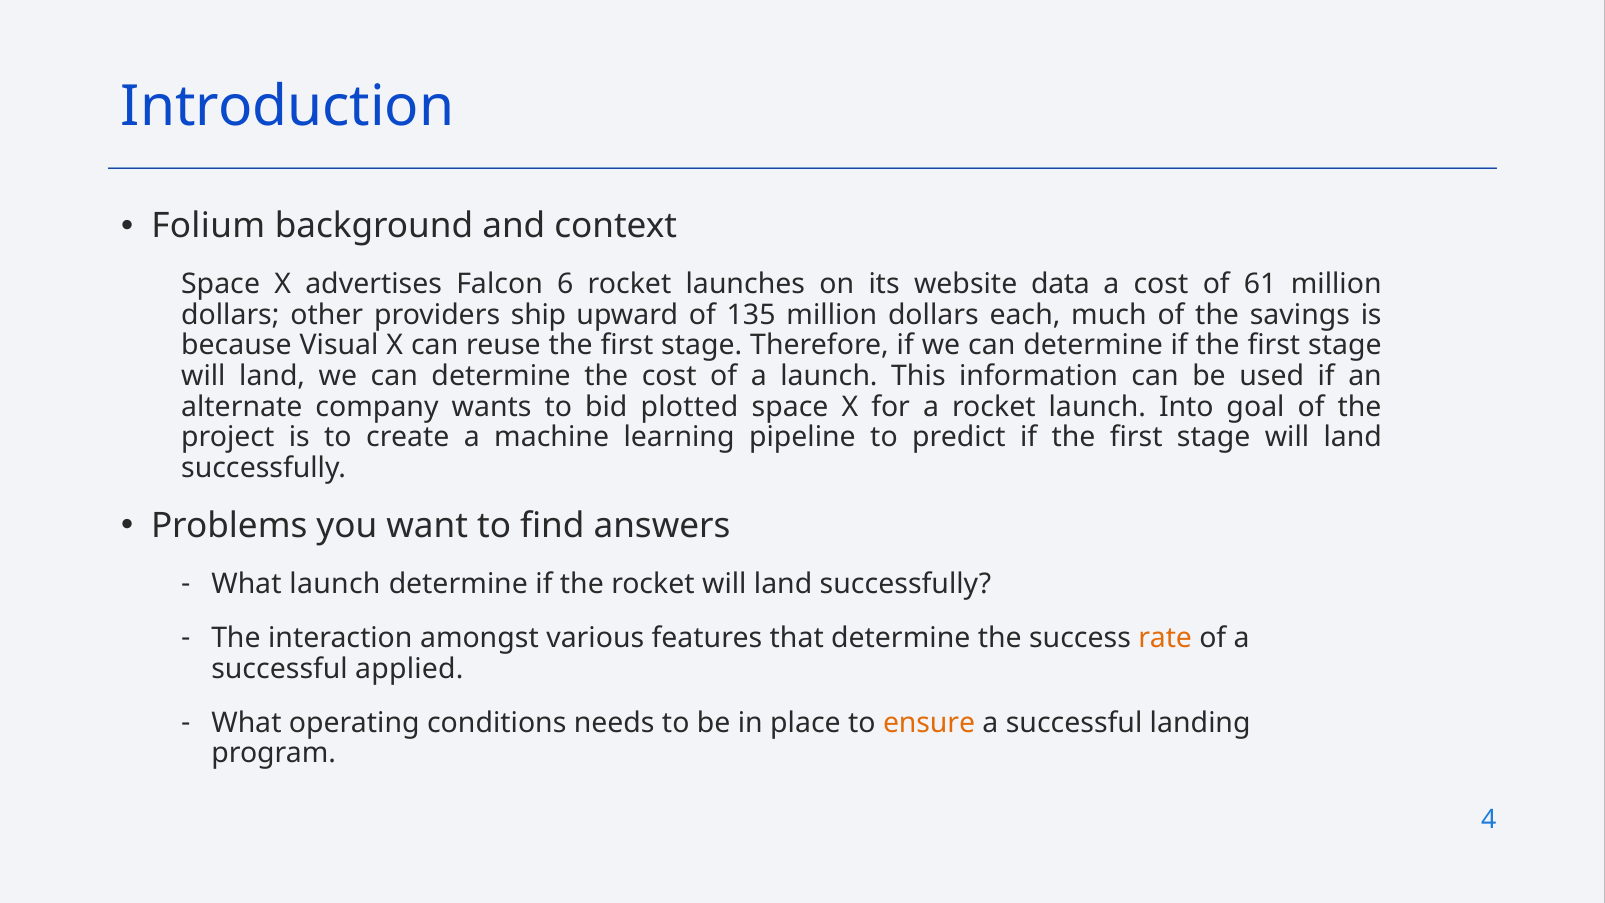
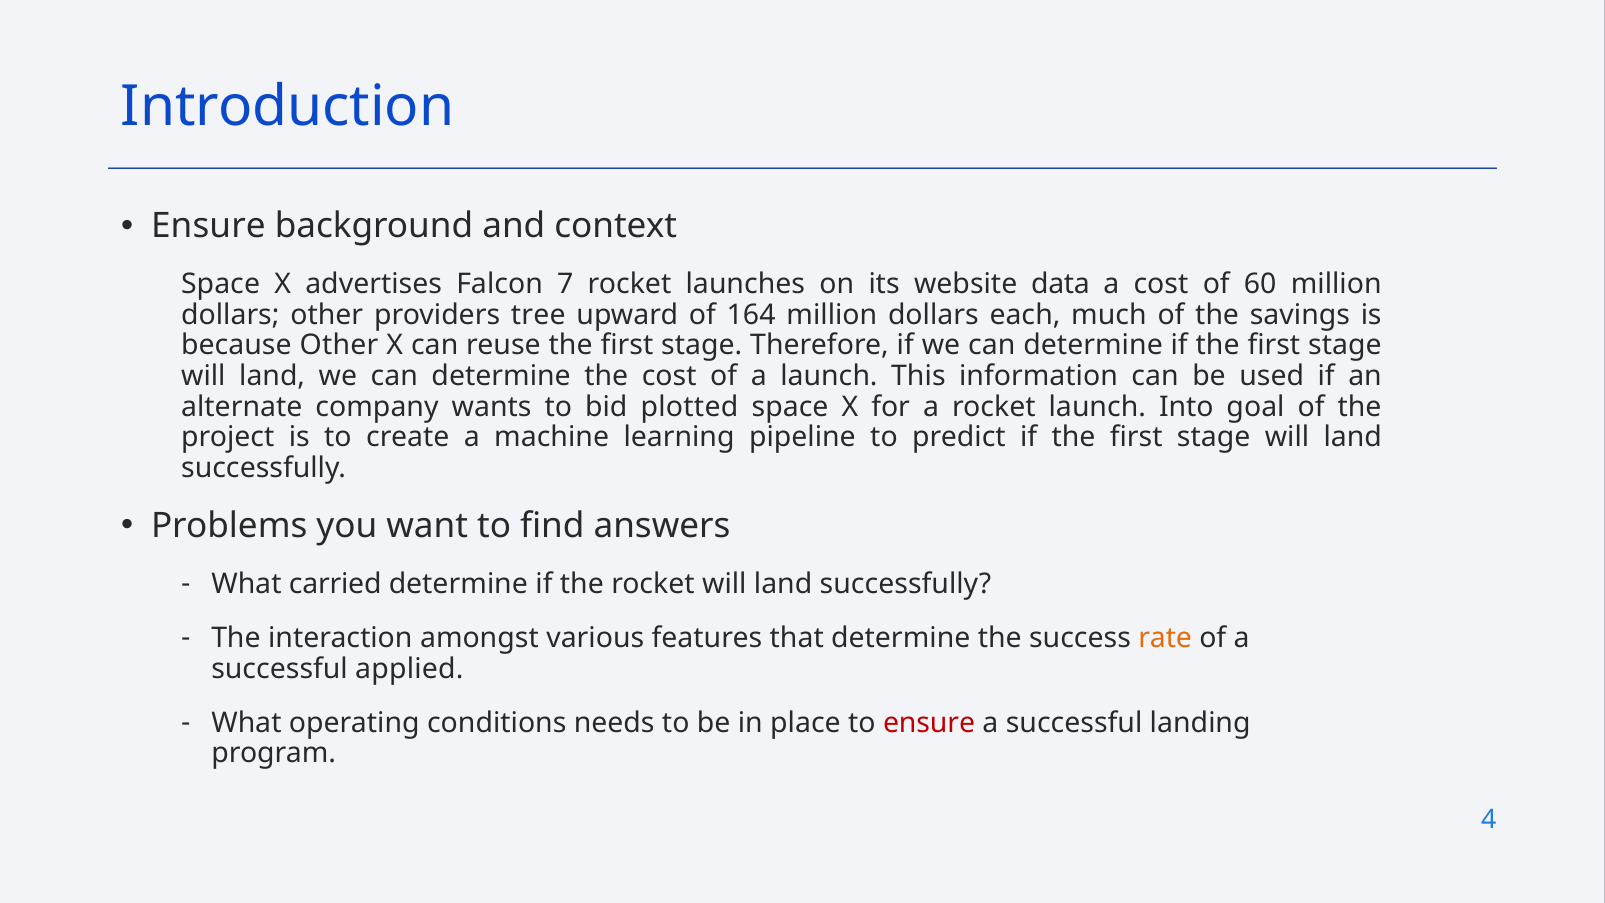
Folium: Folium -> Ensure (208, 226)
6: 6 -> 7 (565, 284)
61: 61 -> 60 (1260, 284)
ship: ship -> tree (538, 315)
135: 135 -> 164 (751, 315)
because Visual: Visual -> Other (339, 345)
What launch: launch -> carried (335, 584)
ensure colour: orange -> red (929, 723)
